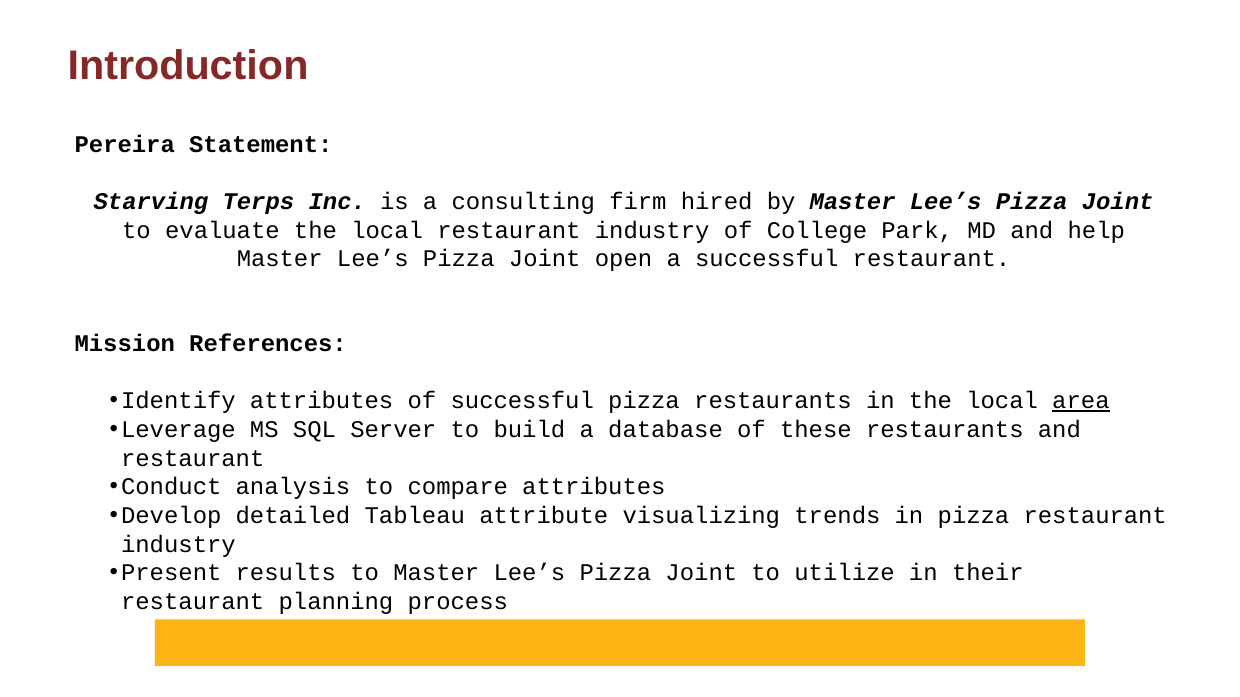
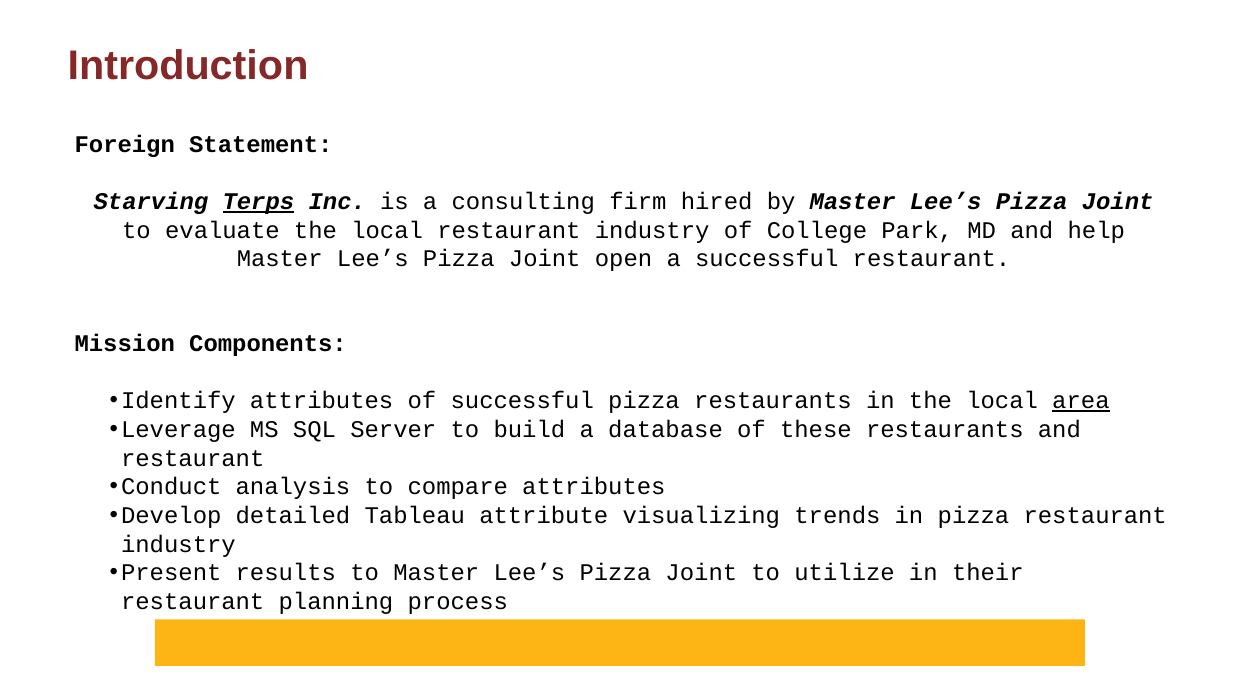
Pereira: Pereira -> Foreign (125, 144)
Terps underline: none -> present (258, 202)
References: References -> Components (268, 344)
